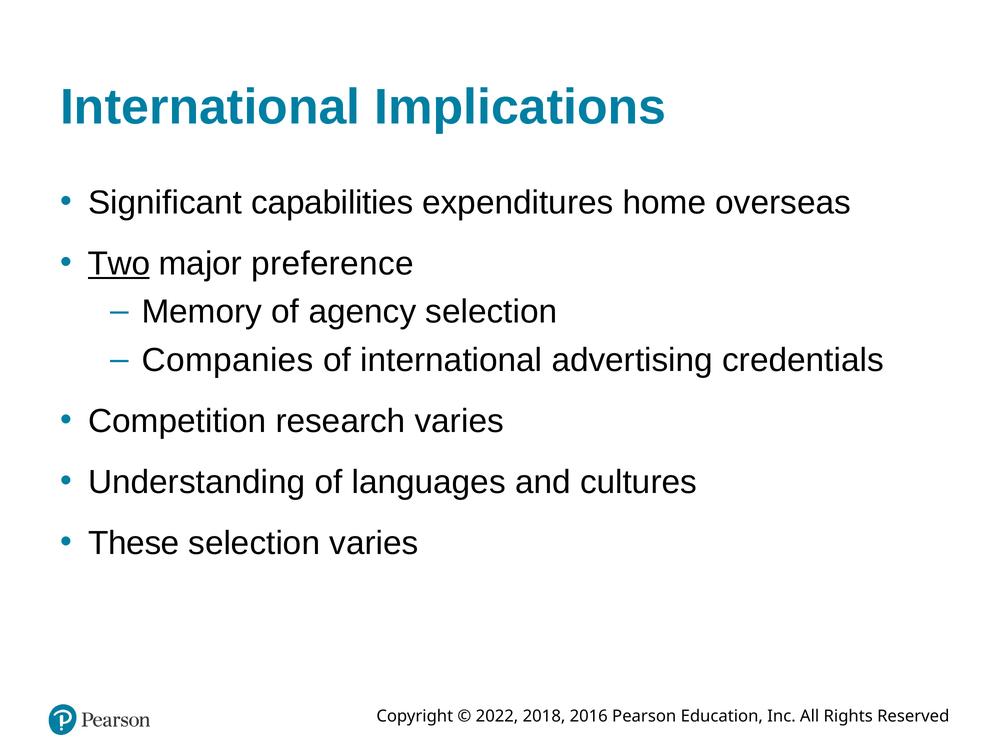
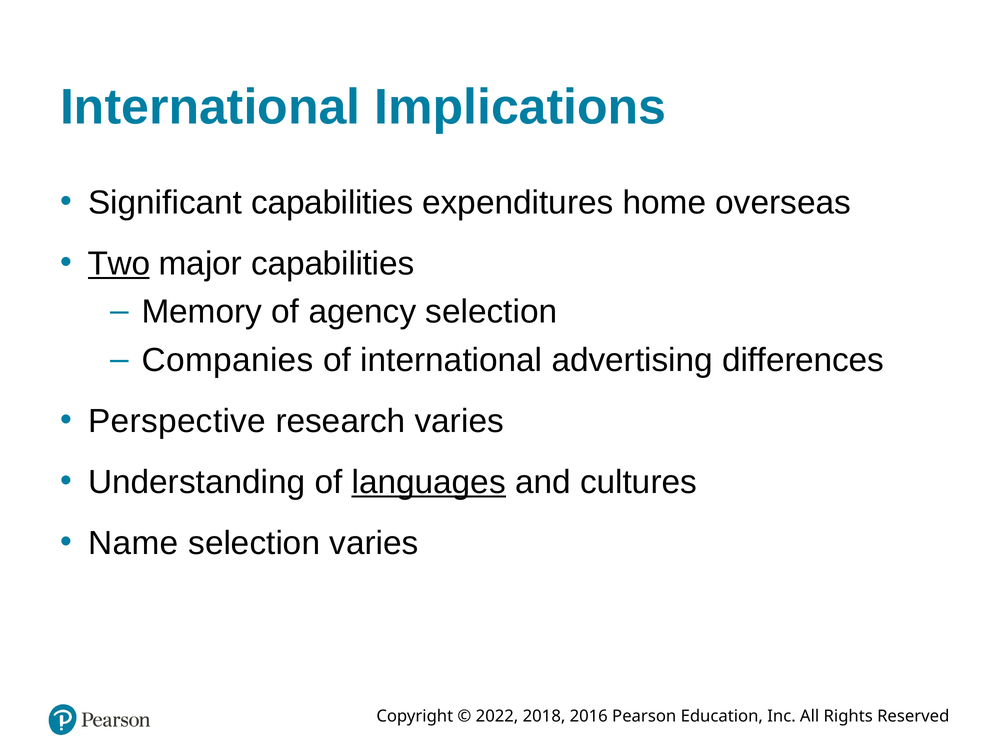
major preference: preference -> capabilities (333, 264)
credentials: credentials -> differences (803, 361)
Competition: Competition -> Perspective (177, 422)
languages underline: none -> present (429, 483)
These: These -> Name (133, 543)
